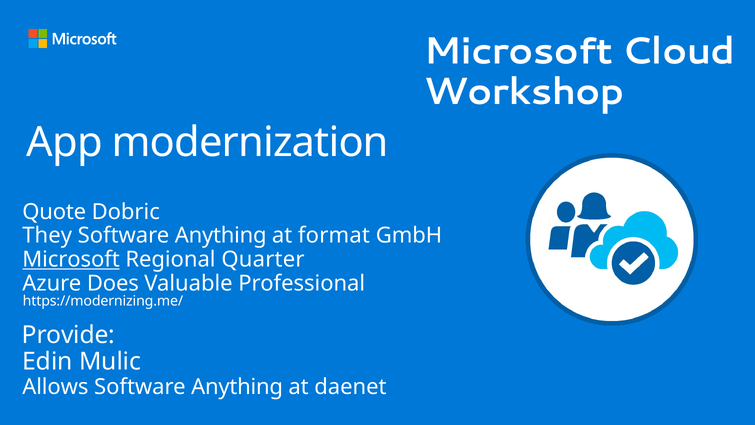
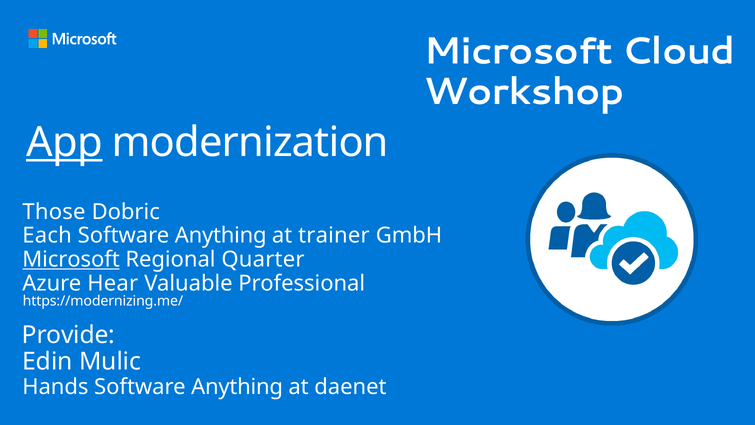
App underline: none -> present (65, 142)
Quote: Quote -> Those (54, 212)
They: They -> Each (47, 236)
format: format -> trainer (334, 236)
Does: Does -> Hear (113, 283)
Allows: Allows -> Hands (55, 387)
